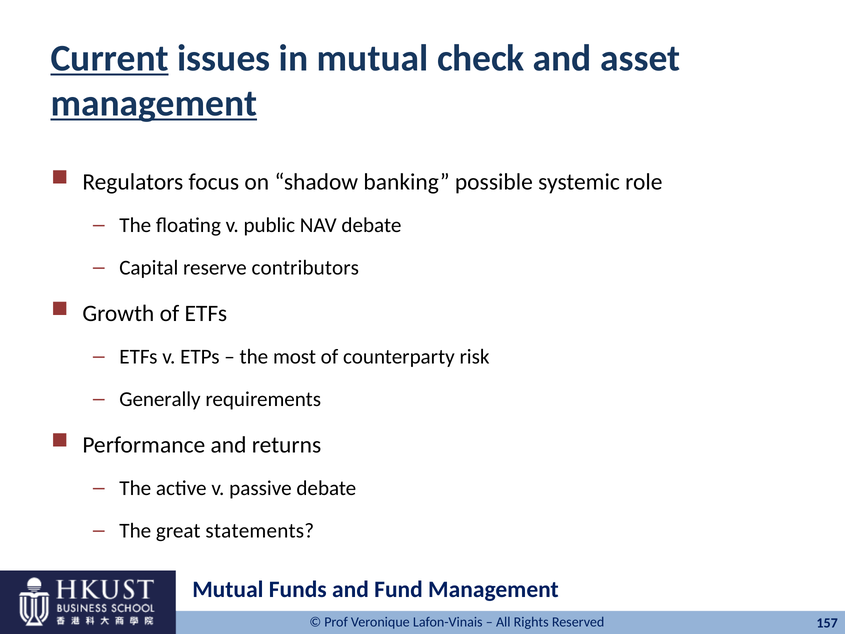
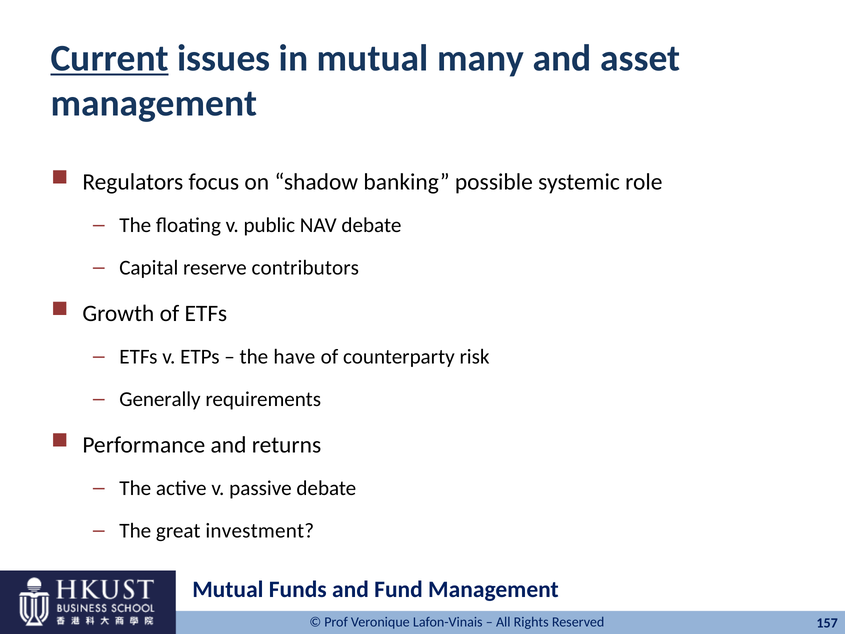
check: check -> many (481, 58)
management underline: present -> none (154, 103)
most: most -> have (294, 357)
statements: statements -> investment (260, 531)
